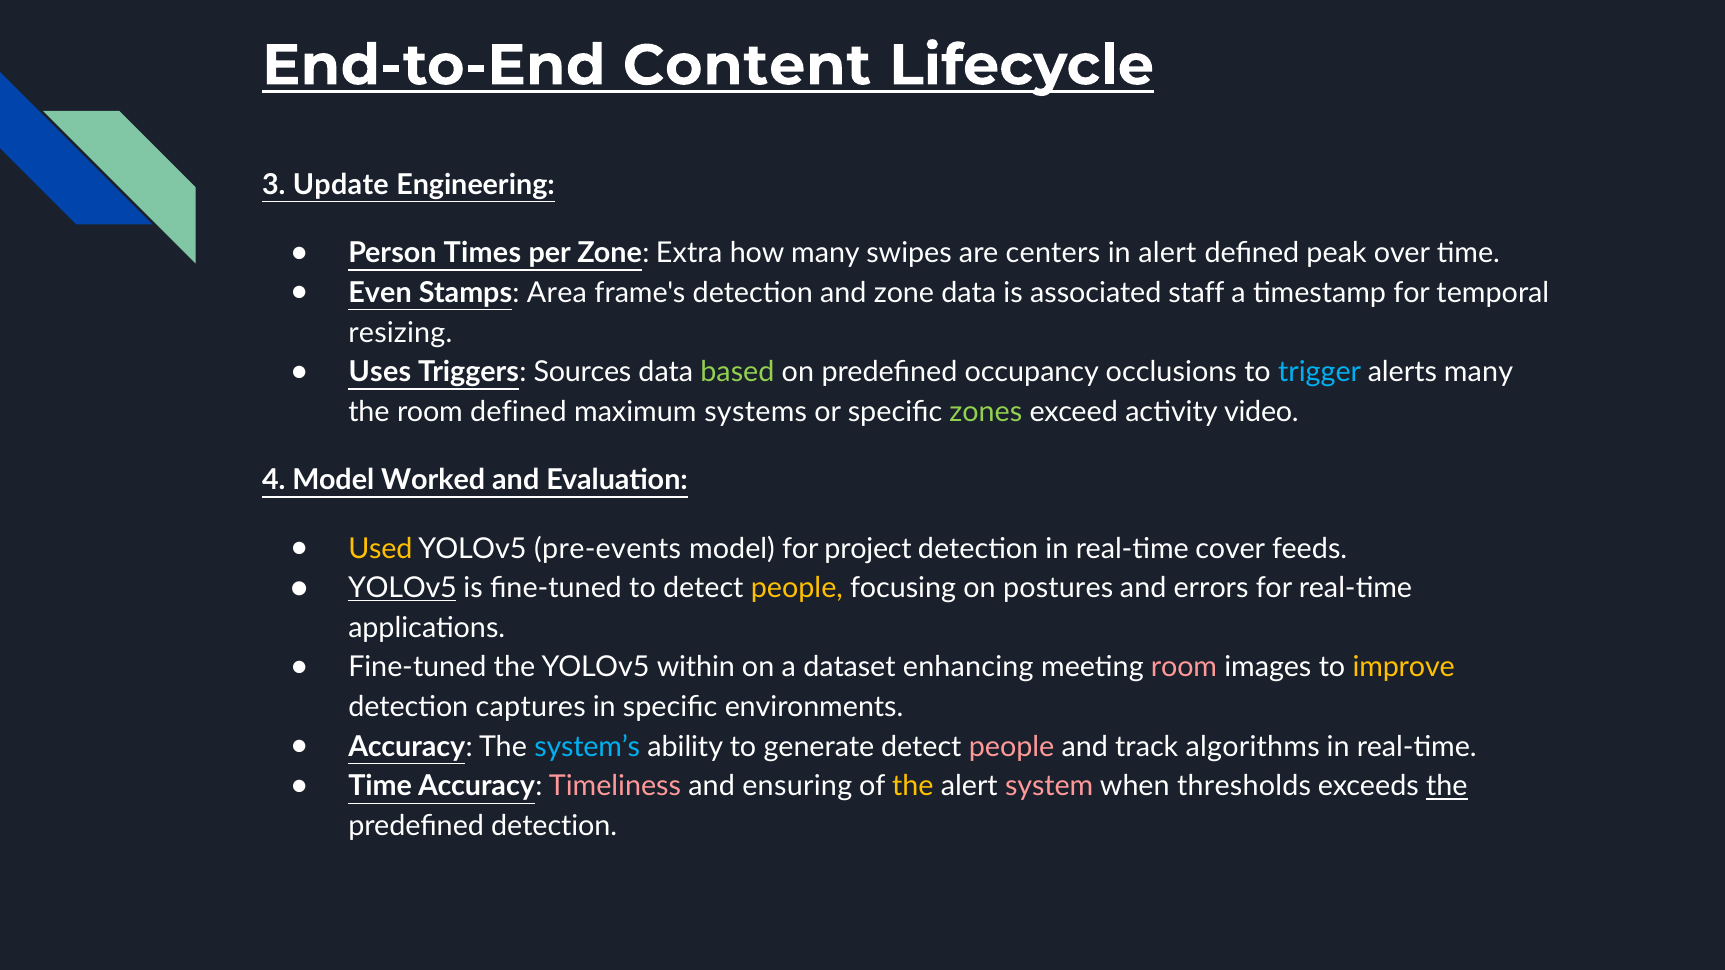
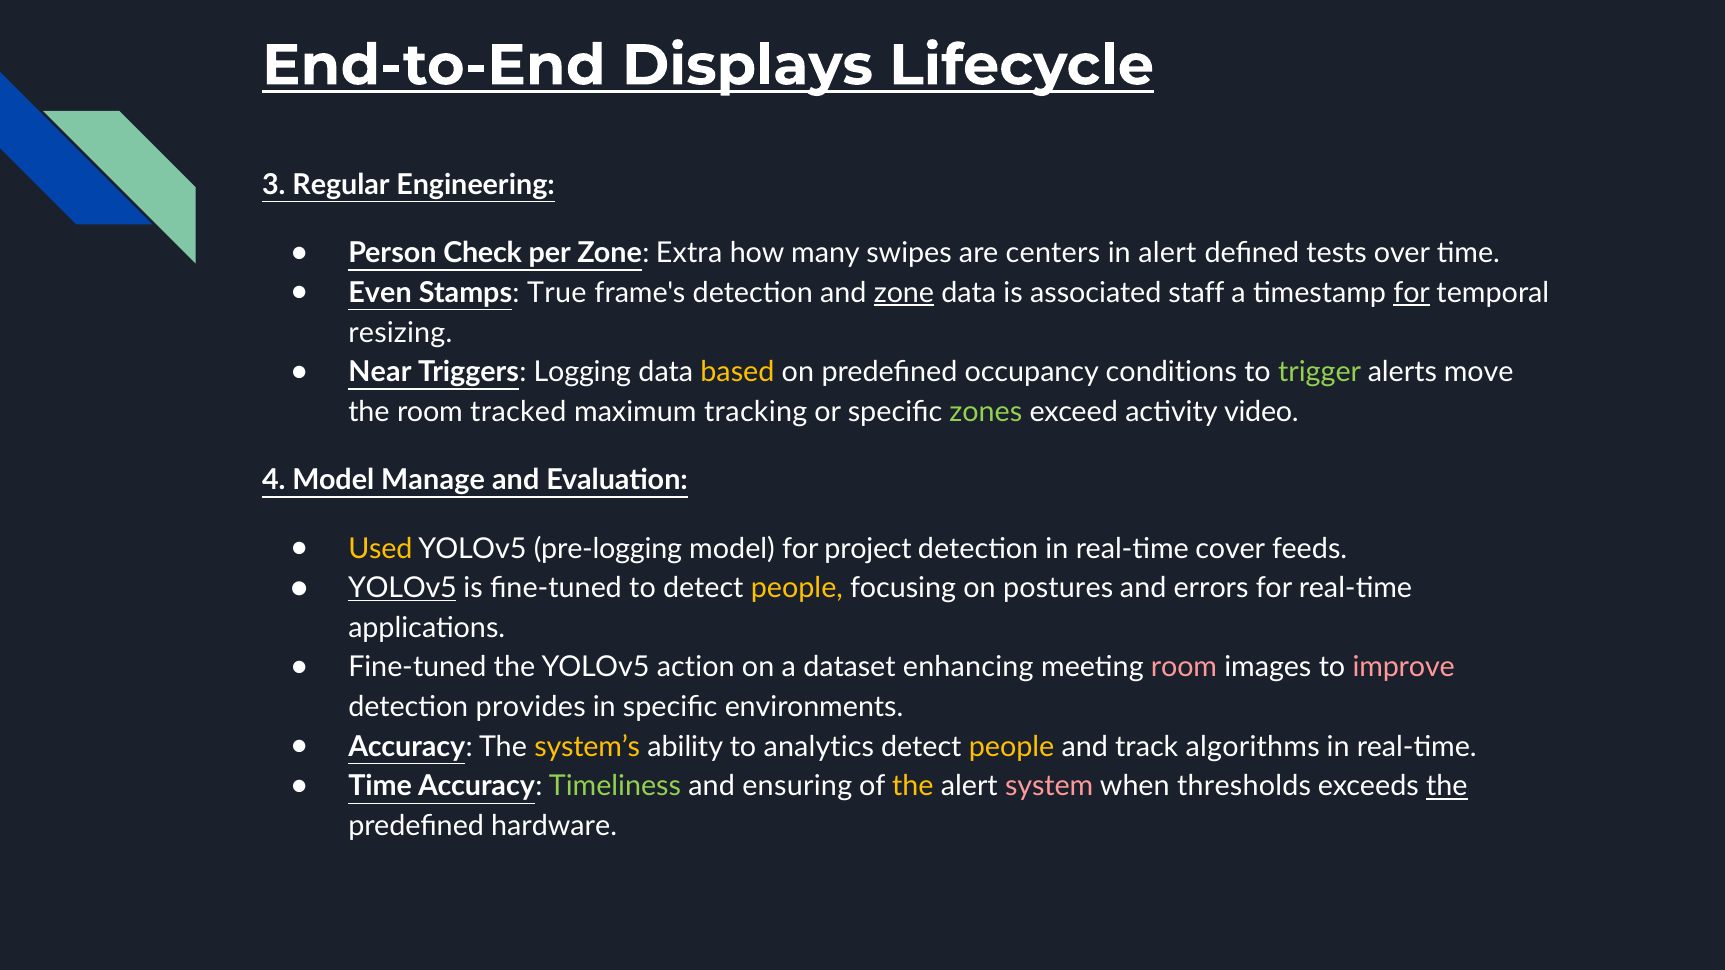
Content: Content -> Displays (747, 66)
Update: Update -> Regular (341, 185)
Times: Times -> Check (483, 253)
peak: peak -> tests (1337, 253)
Area: Area -> True (557, 293)
zone underline: none -> present (904, 293)
for underline: none -> present (1412, 293)
Uses: Uses -> Near (380, 372)
Sources: Sources -> Logging (582, 372)
based colour: light green -> yellow (737, 372)
occlusions: occlusions -> conditions (1171, 372)
trigger colour: light blue -> light green (1320, 372)
alerts many: many -> move (1479, 372)
room defined: defined -> tracked (518, 412)
systems: systems -> tracking (756, 412)
Worked: Worked -> Manage (433, 480)
pre-events: pre-events -> pre-logging (608, 549)
within: within -> action (696, 668)
improve colour: yellow -> pink (1404, 668)
captures: captures -> provides (531, 707)
system’s colour: light blue -> yellow (587, 747)
generate: generate -> analytics (819, 747)
people colour: pink -> yellow (1012, 747)
Timeliness colour: pink -> light green (615, 787)
predefined detection: detection -> hardware (554, 826)
